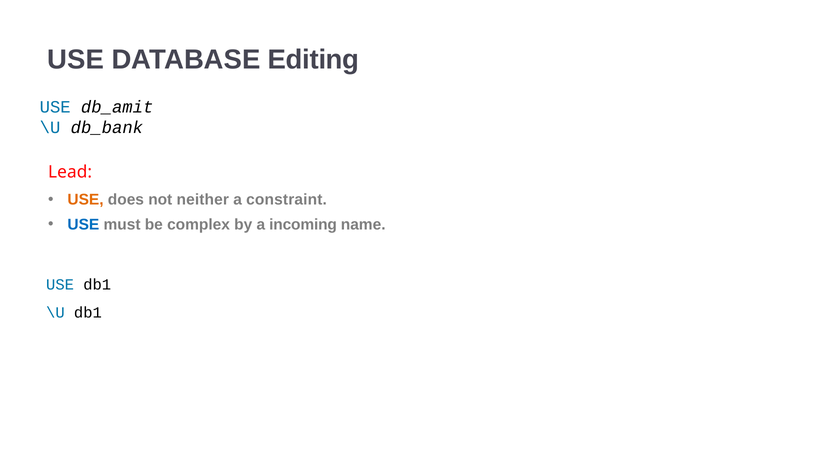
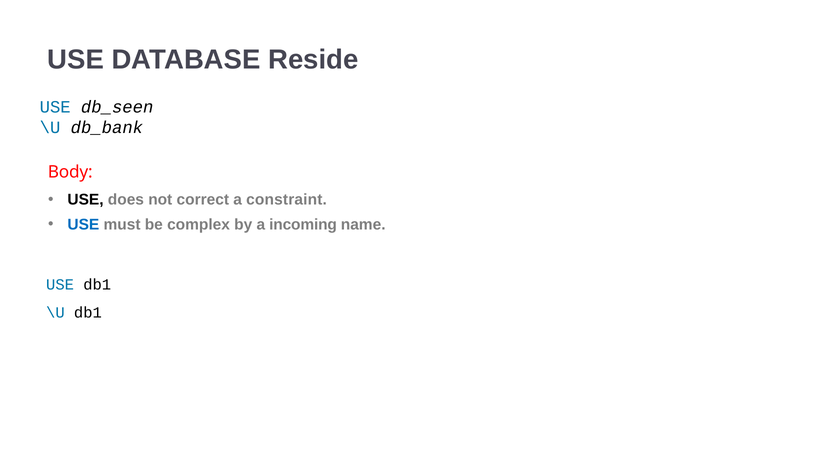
Editing: Editing -> Reside (313, 60)
db_amit: db_amit -> db_seen (117, 107)
Lead: Lead -> Body (70, 172)
USE colour: orange -> black (86, 200)
neither: neither -> correct (203, 200)
